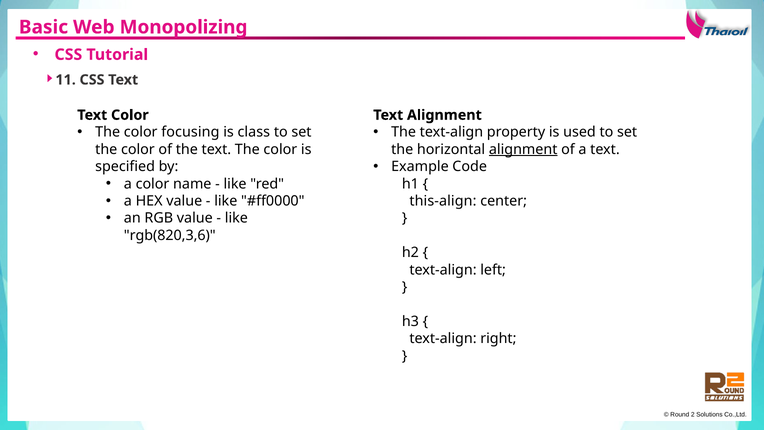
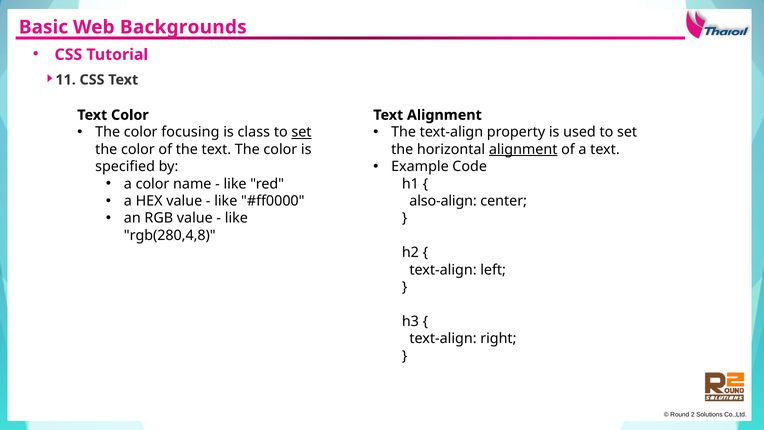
Monopolizing: Monopolizing -> Backgrounds (183, 27)
set underline: none -> present (302, 132)
this-align: this-align -> also-align (443, 201)
rgb(820,3,6: rgb(820,3,6 -> rgb(280,4,8 (170, 235)
